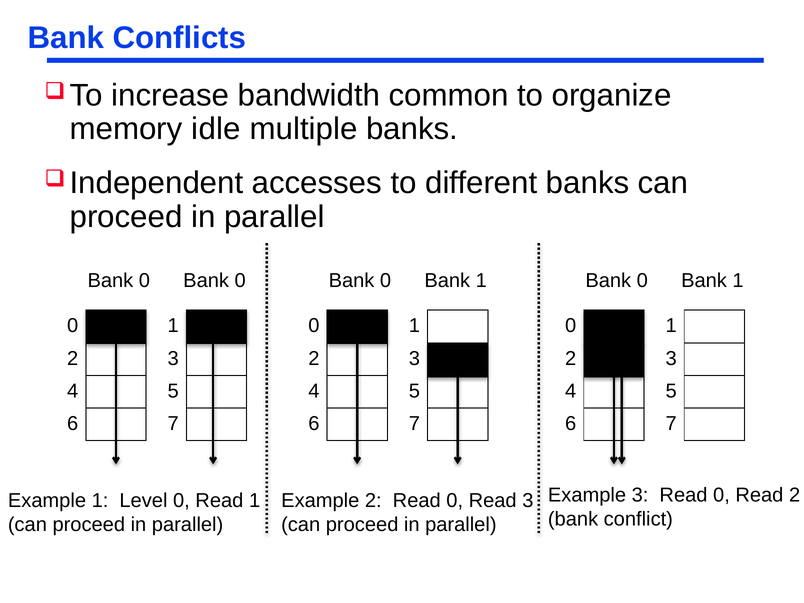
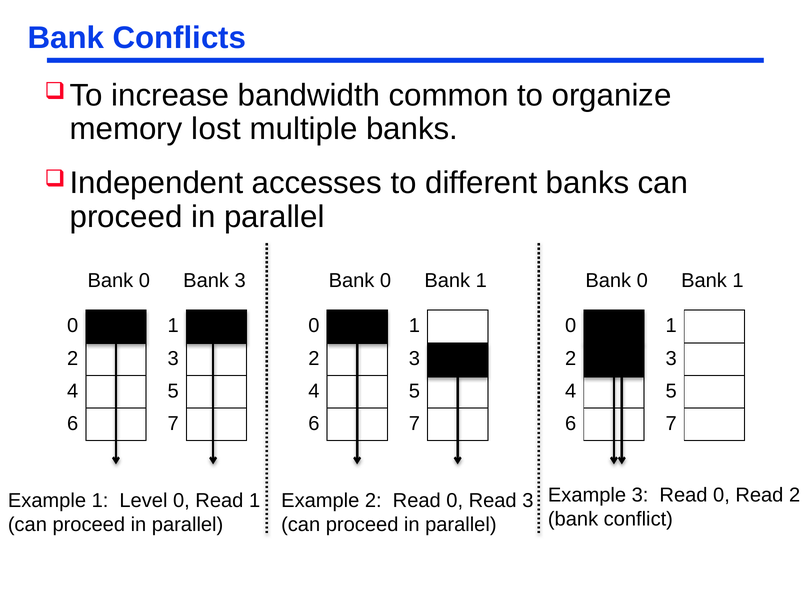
idle: idle -> lost (216, 129)
0 Bank 0: 0 -> 3 (240, 281)
